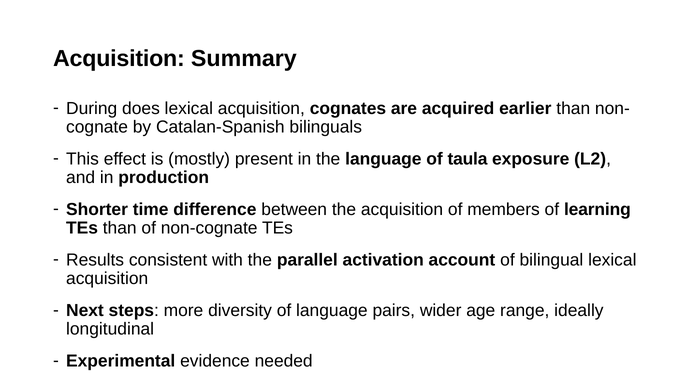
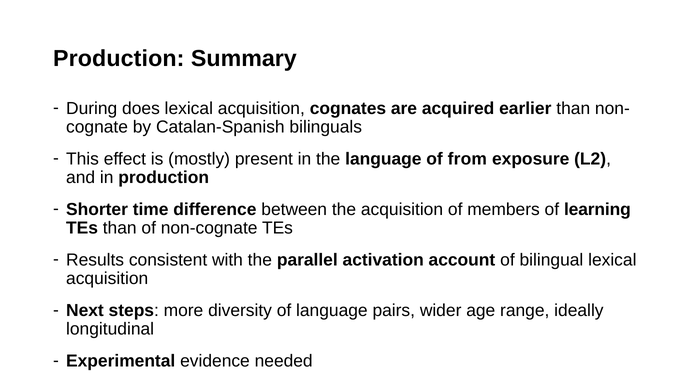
Acquisition: Acquisition -> Production (119, 59)
taula: taula -> from (467, 159)
